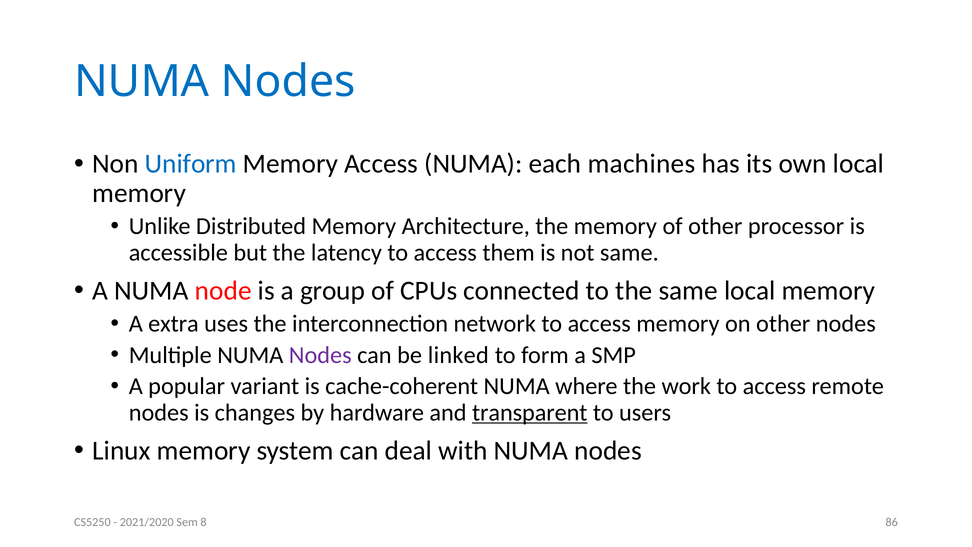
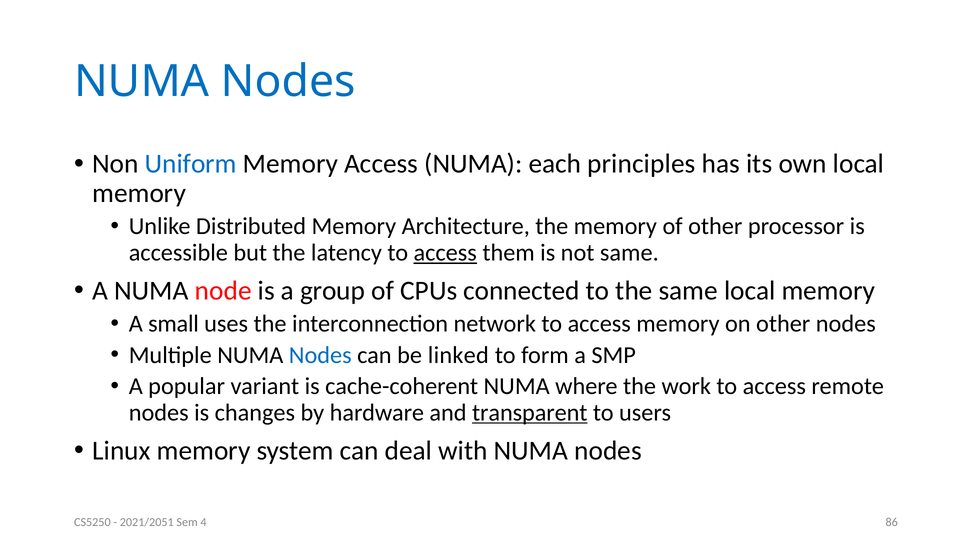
machines: machines -> principles (642, 164)
access underline: none -> present (445, 253)
extra: extra -> small (174, 324)
Nodes colour: purple -> blue (320, 355)
2021/2020: 2021/2020 -> 2021/2051 (147, 522)
8: 8 -> 4 (203, 522)
